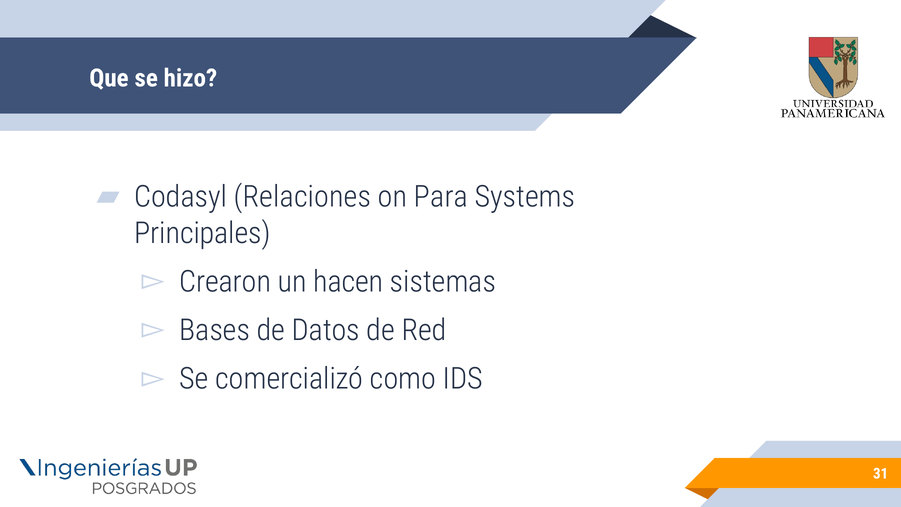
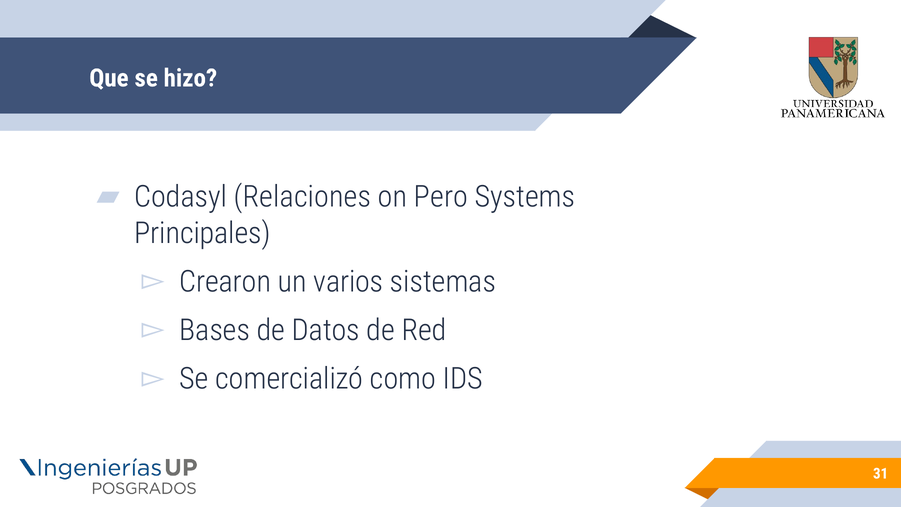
Para: Para -> Pero (441, 197)
hacen: hacen -> varios (348, 282)
